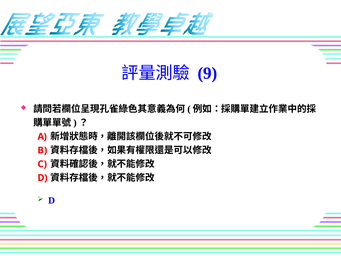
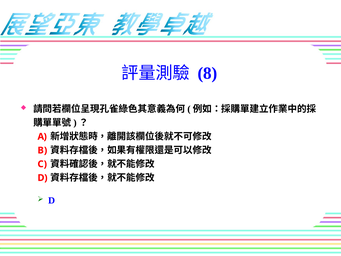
9: 9 -> 8 (207, 73)
